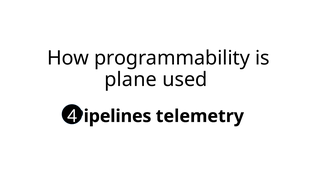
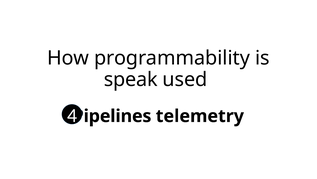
plane: plane -> speak (131, 79)
